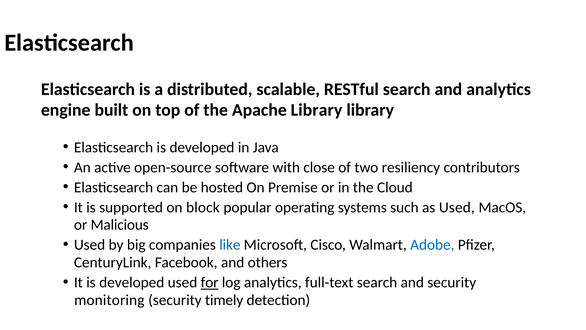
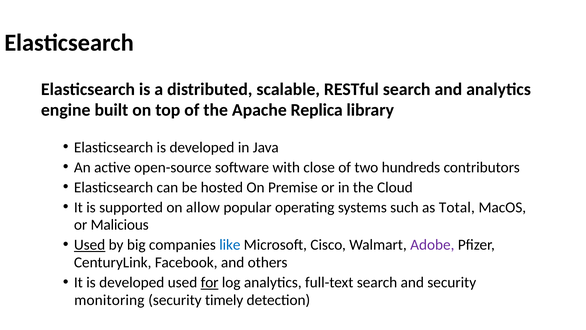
Apache Library: Library -> Replica (317, 110)
resiliency: resiliency -> hundreds (411, 167)
block: block -> allow (203, 207)
as Used: Used -> Total (457, 207)
Used underline: none -> present (90, 245)
Adobe colour: blue -> purple (432, 245)
